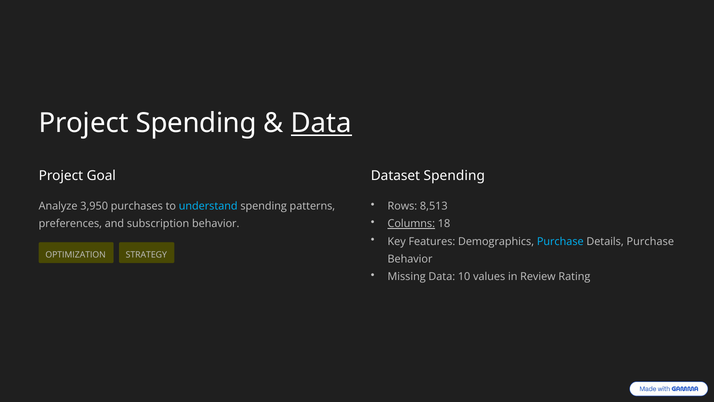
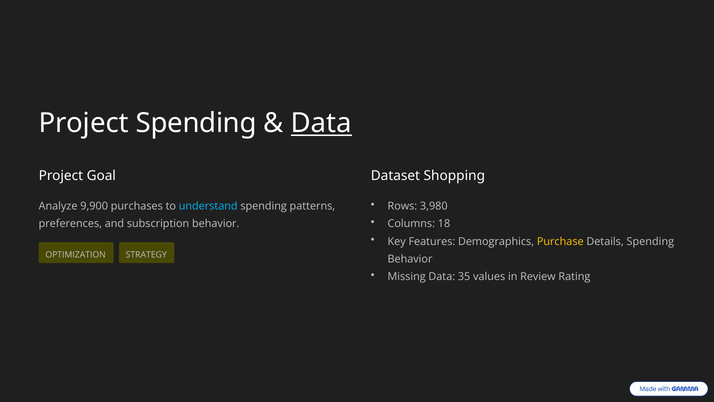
Dataset Spending: Spending -> Shopping (454, 176)
8,513: 8,513 -> 3,980 (434, 206)
3,950: 3,950 -> 9,900 (94, 206)
Columns underline: present -> none (411, 224)
Purchase colour: light blue -> yellow (560, 241)
Details Purchase: Purchase -> Spending (650, 241)
10: 10 -> 35 (464, 277)
